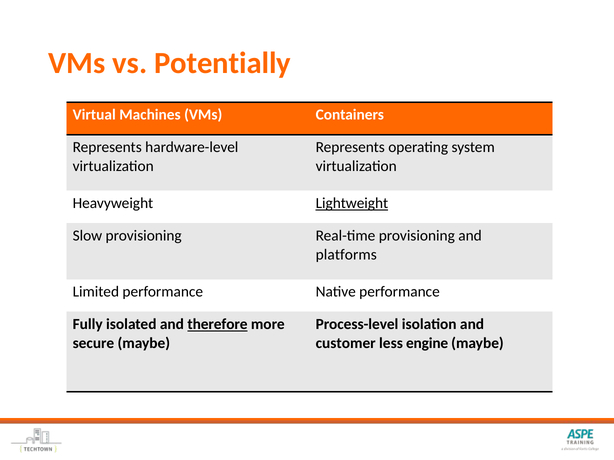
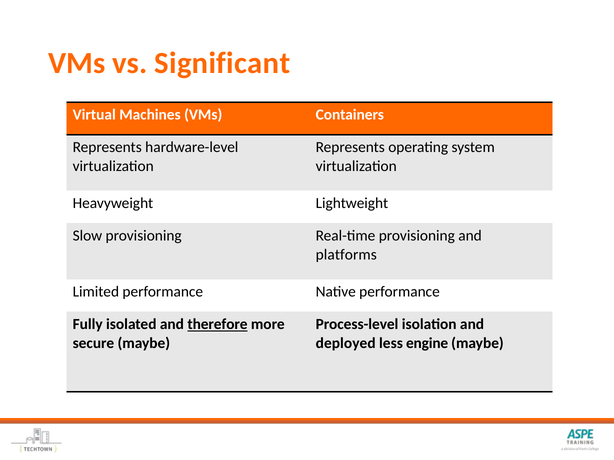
Potentially: Potentially -> Significant (222, 63)
Lightweight underline: present -> none (352, 204)
customer: customer -> deployed (346, 343)
